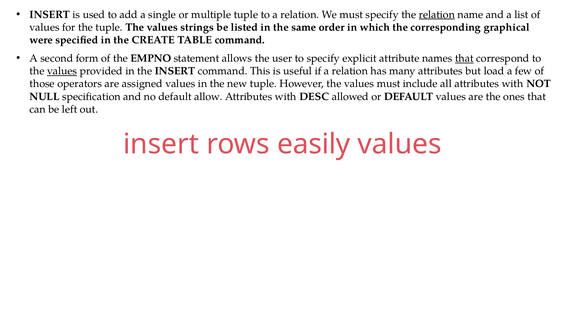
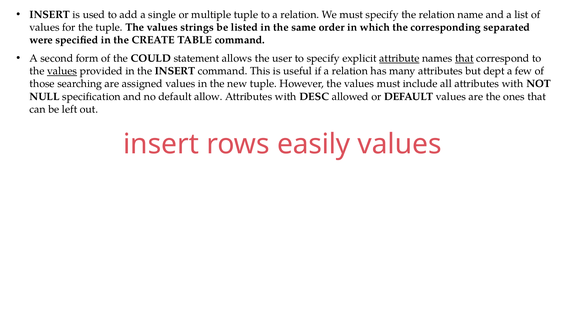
relation underline: present -> none (437, 15)
graphical: graphical -> separated (507, 27)
EMPNO: EMPNO -> COULD (151, 58)
attribute underline: none -> present (399, 58)
load: load -> dept (494, 71)
operators: operators -> searching (80, 84)
